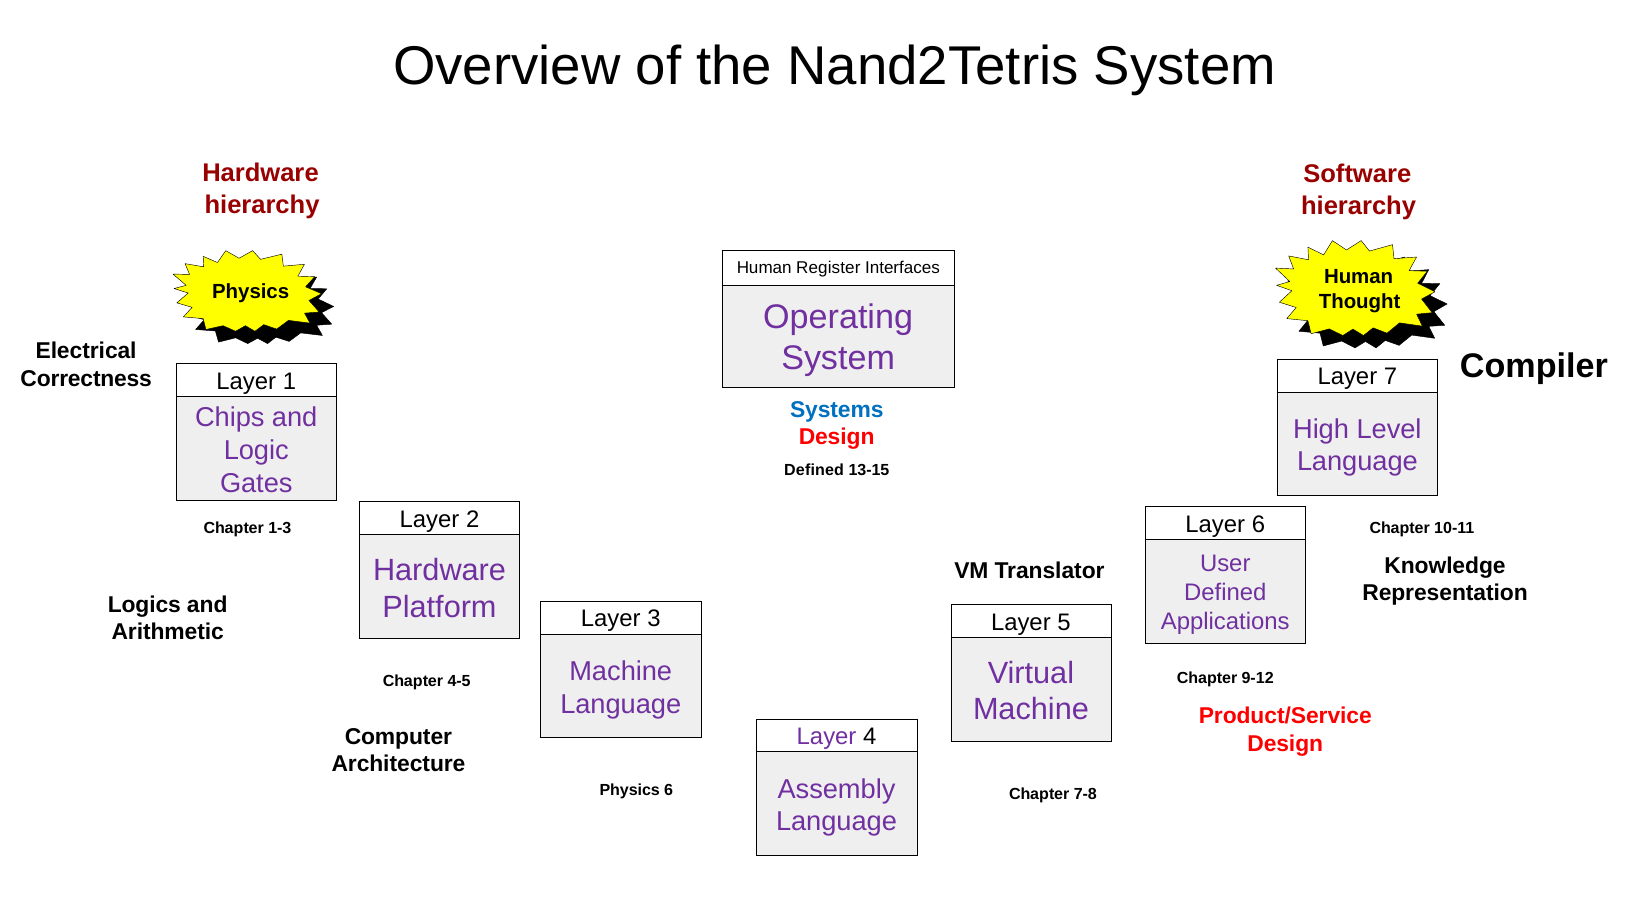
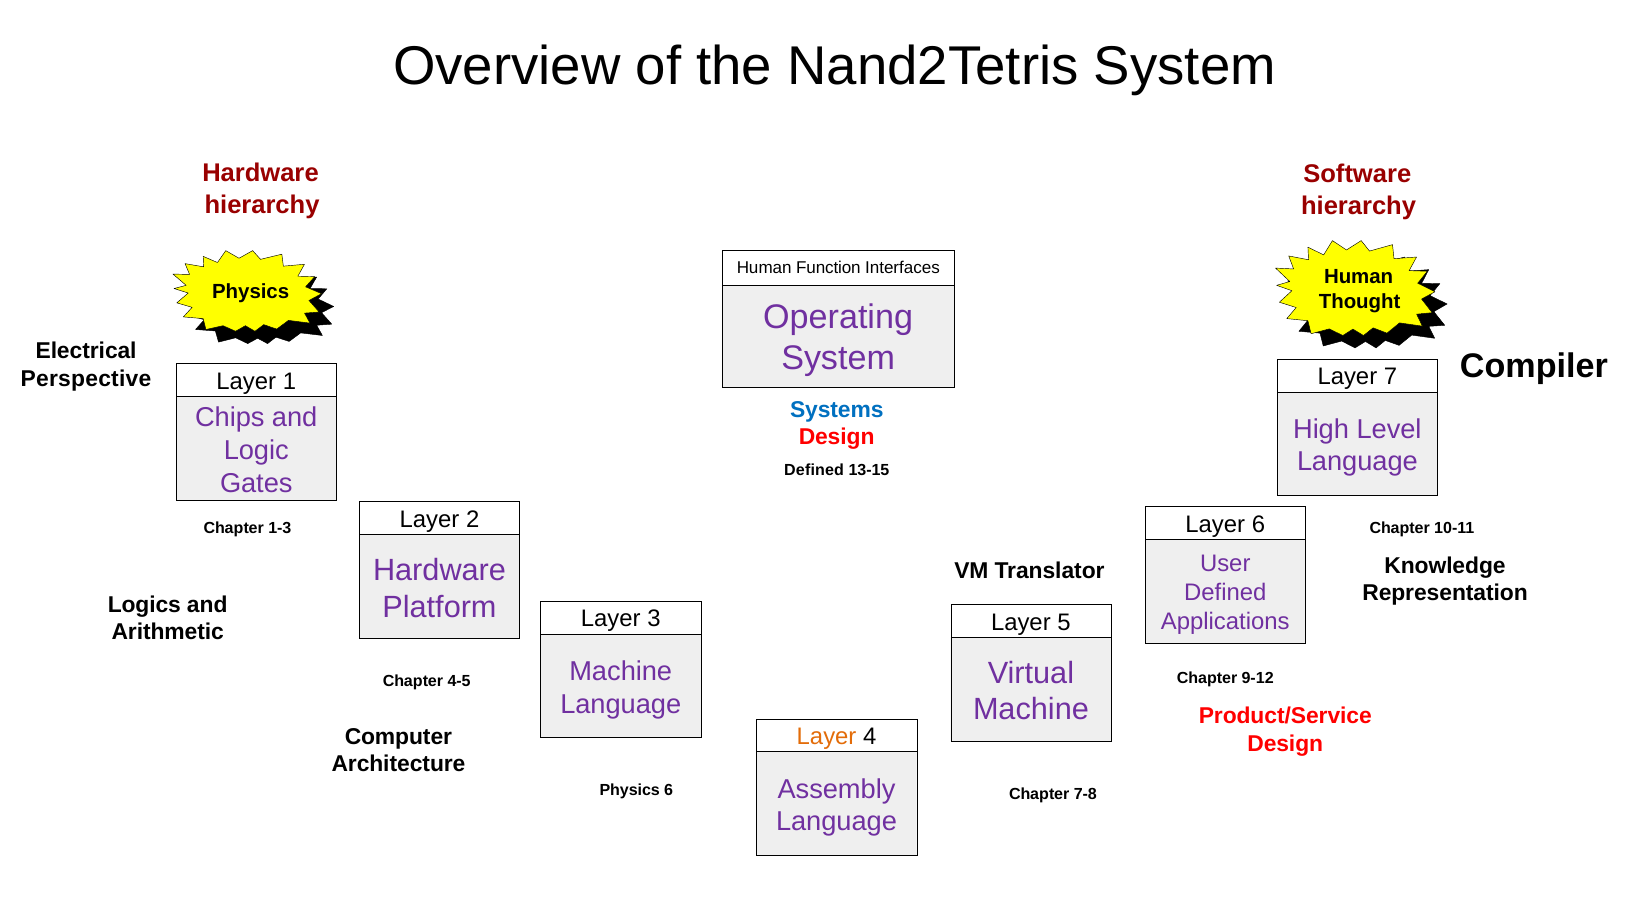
Register: Register -> Function (828, 268)
Correctness: Correctness -> Perspective (86, 379)
Layer colour: purple -> orange (827, 737)
